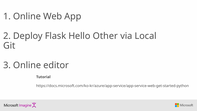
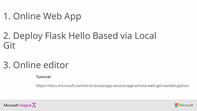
Other: Other -> Based (105, 36)
